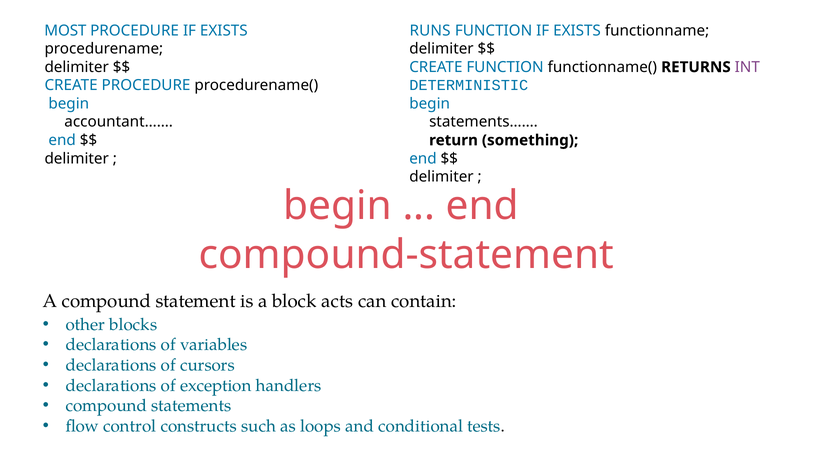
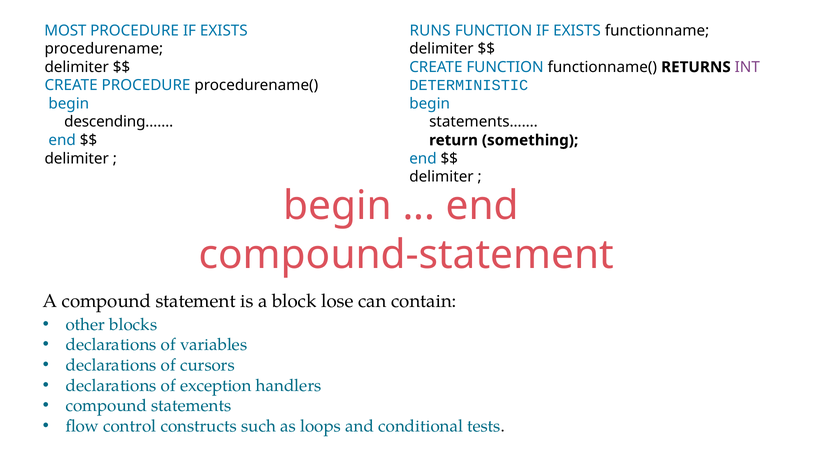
accountant……: accountant…… -> descending…… (119, 122)
acts: acts -> lose (337, 301)
